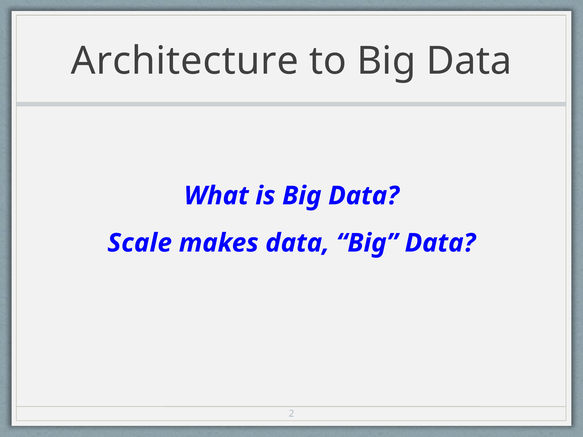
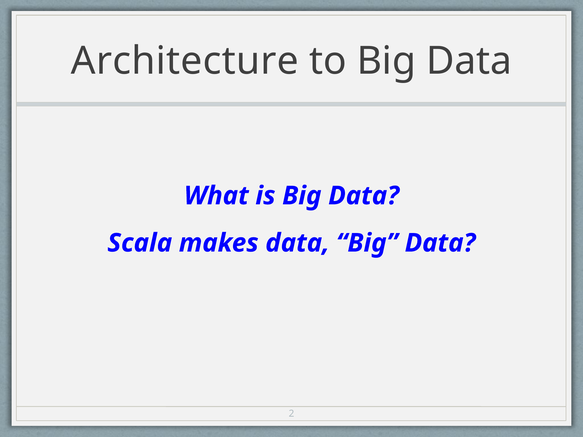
Scale: Scale -> Scala (140, 243)
